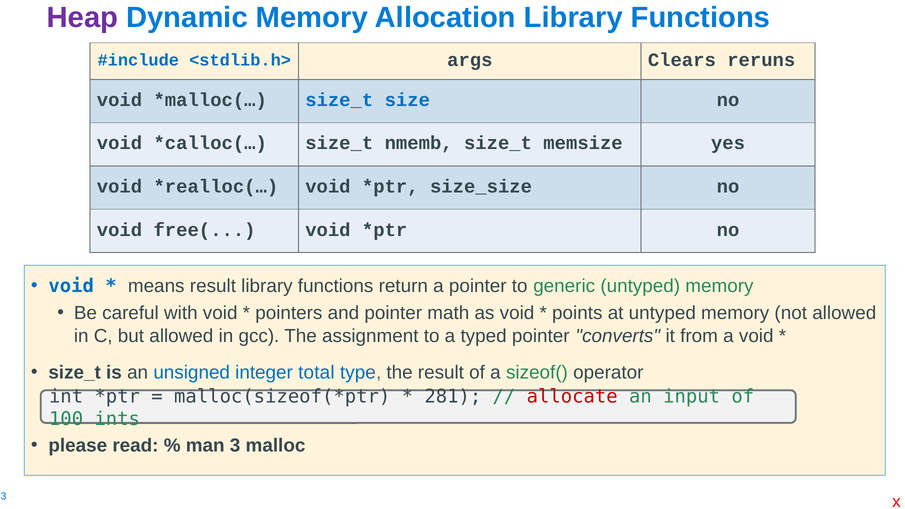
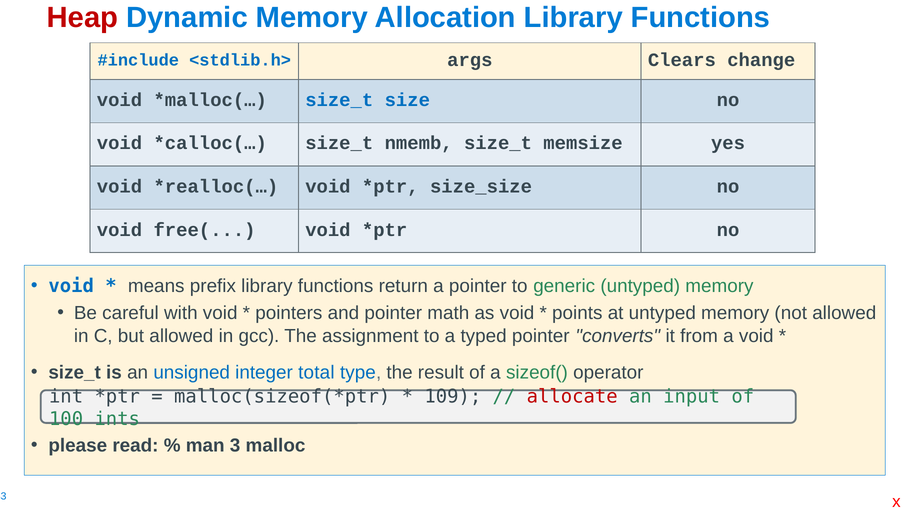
Heap colour: purple -> red (82, 17)
reruns: reruns -> change (761, 60)
means result: result -> prefix (213, 286)
281: 281 -> 109 (453, 397)
